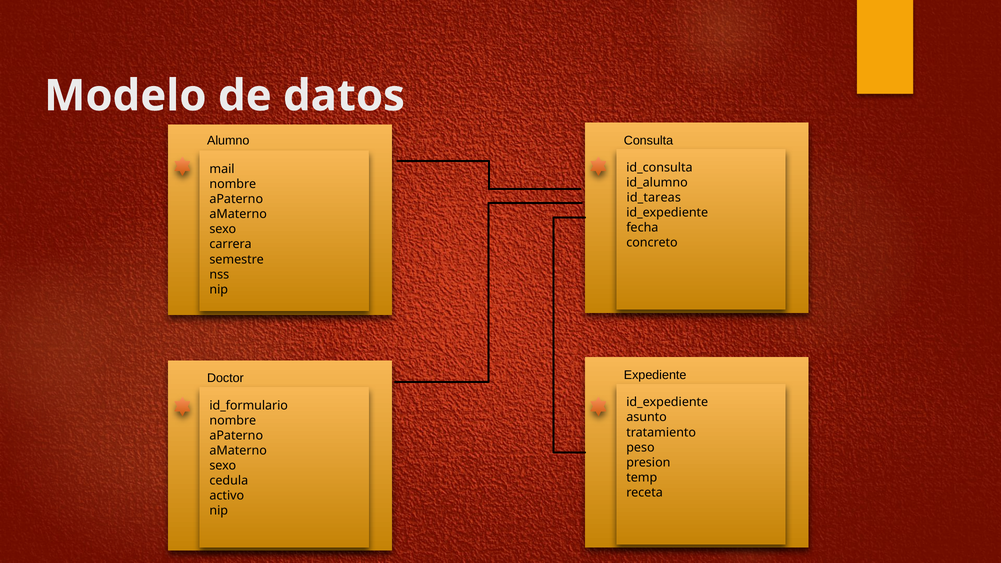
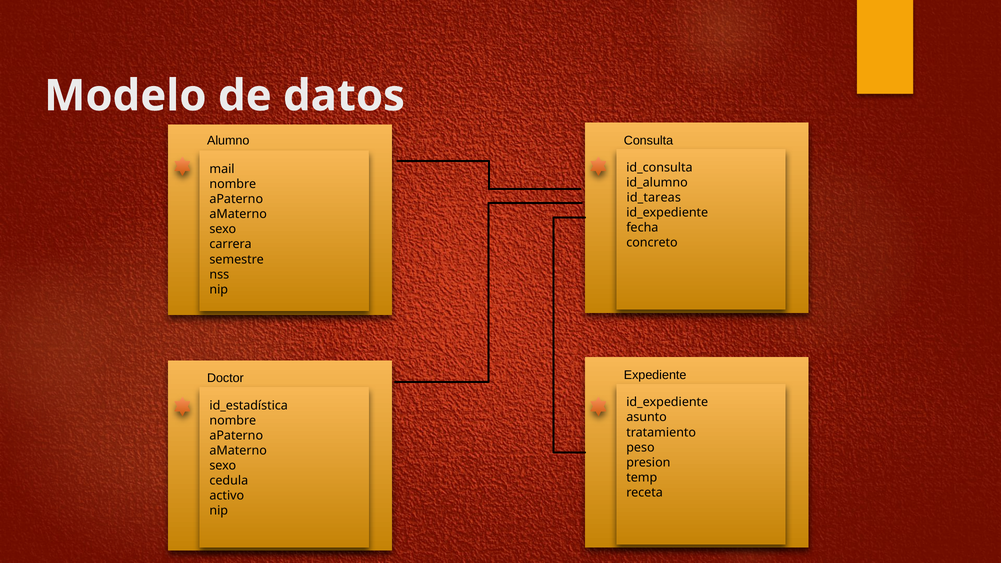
id_formulario: id_formulario -> id_estadística (249, 406)
